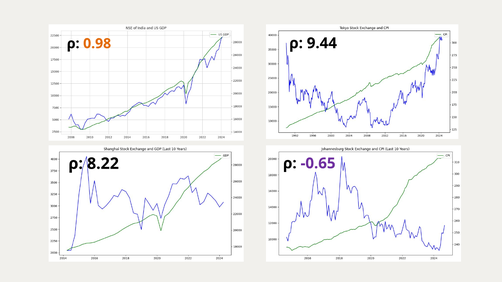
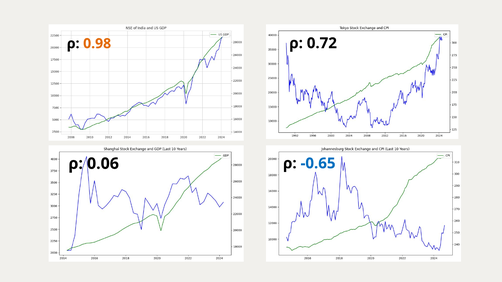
9.44: 9.44 -> 0.72 (322, 43)
-0.65 colour: purple -> blue (318, 164)
8.22: 8.22 -> 0.06 (103, 164)
